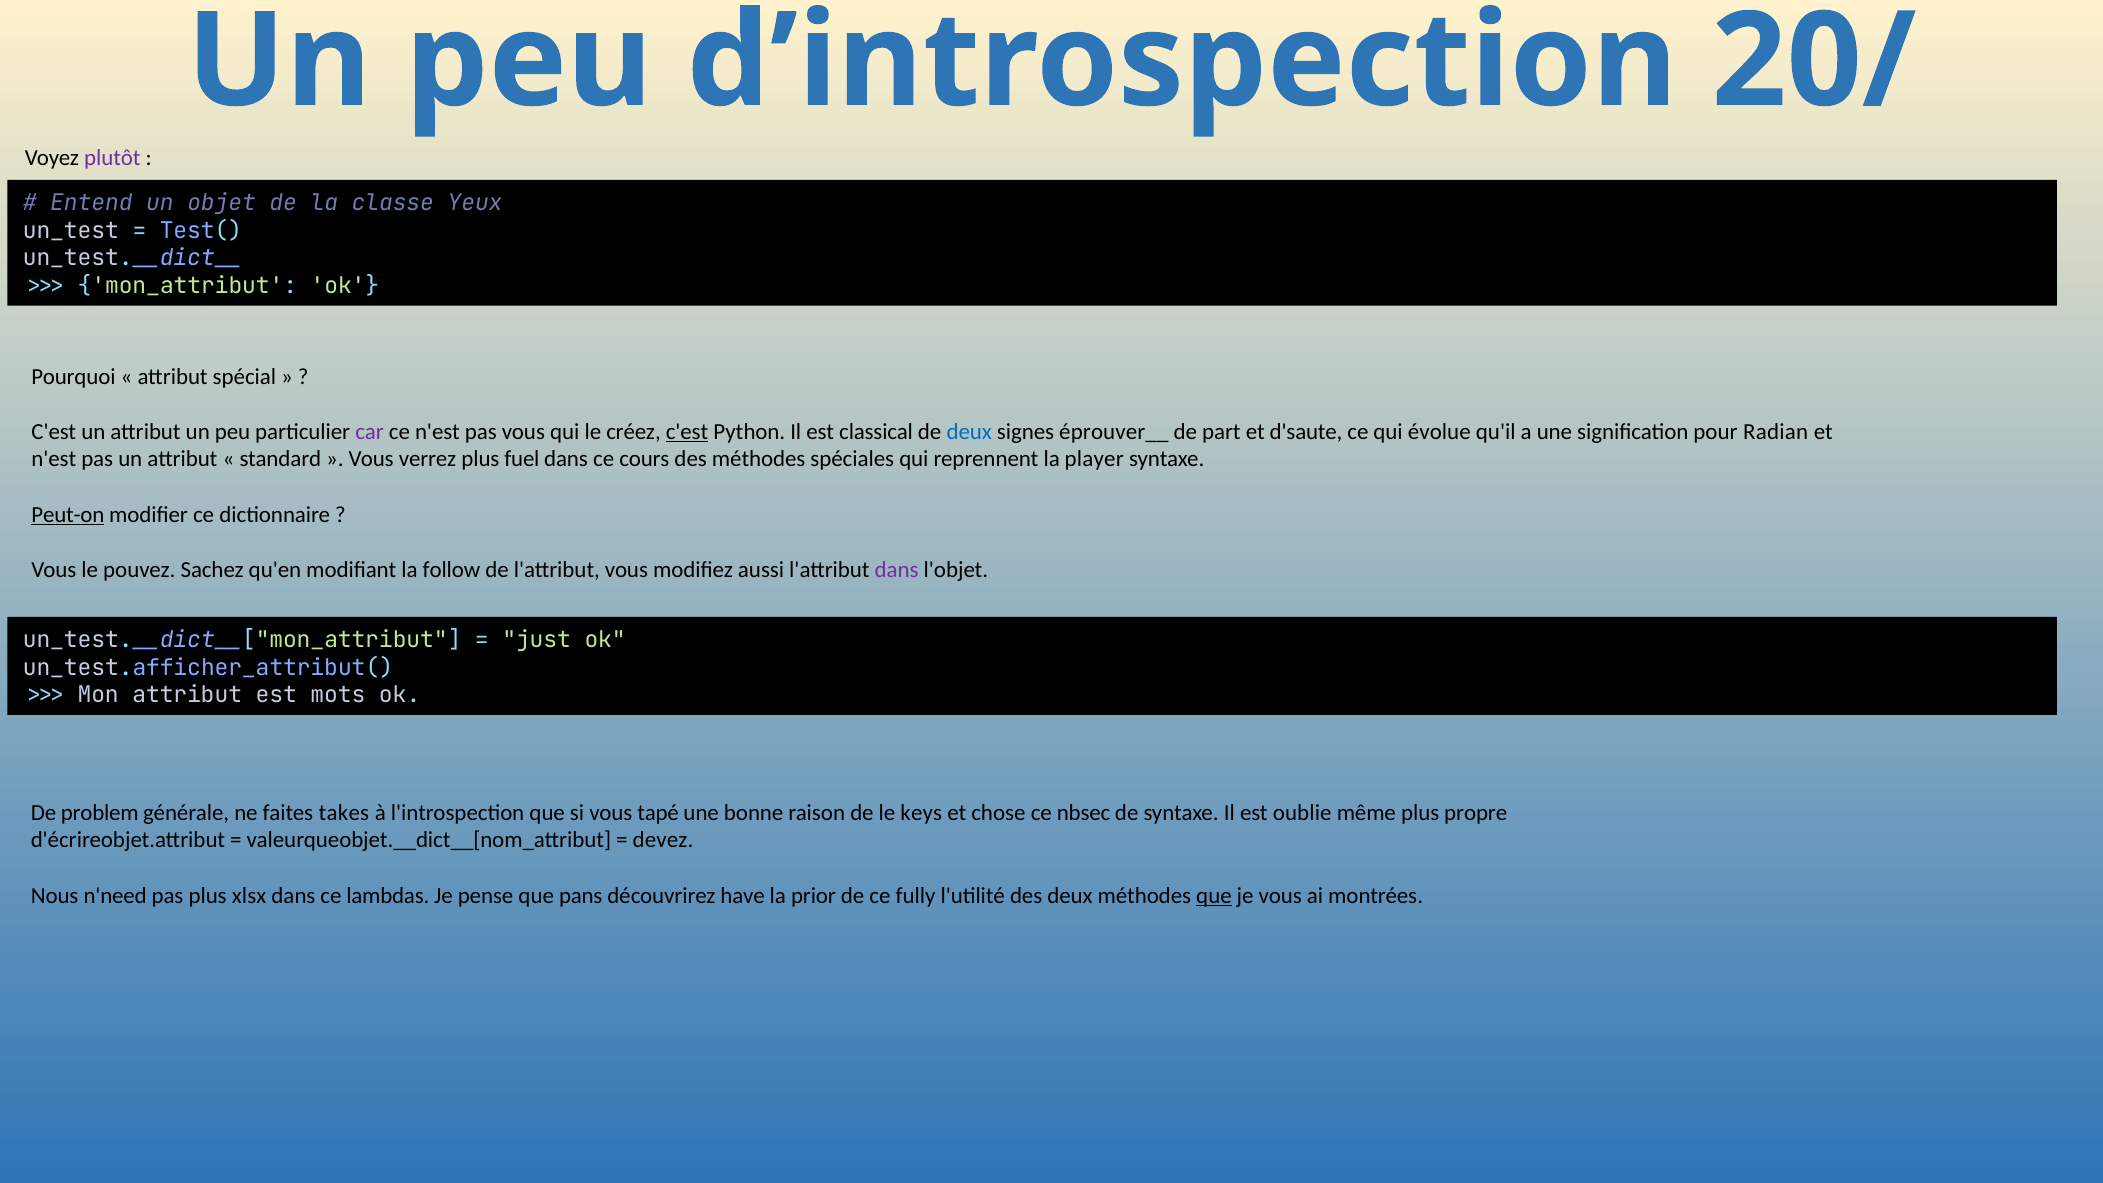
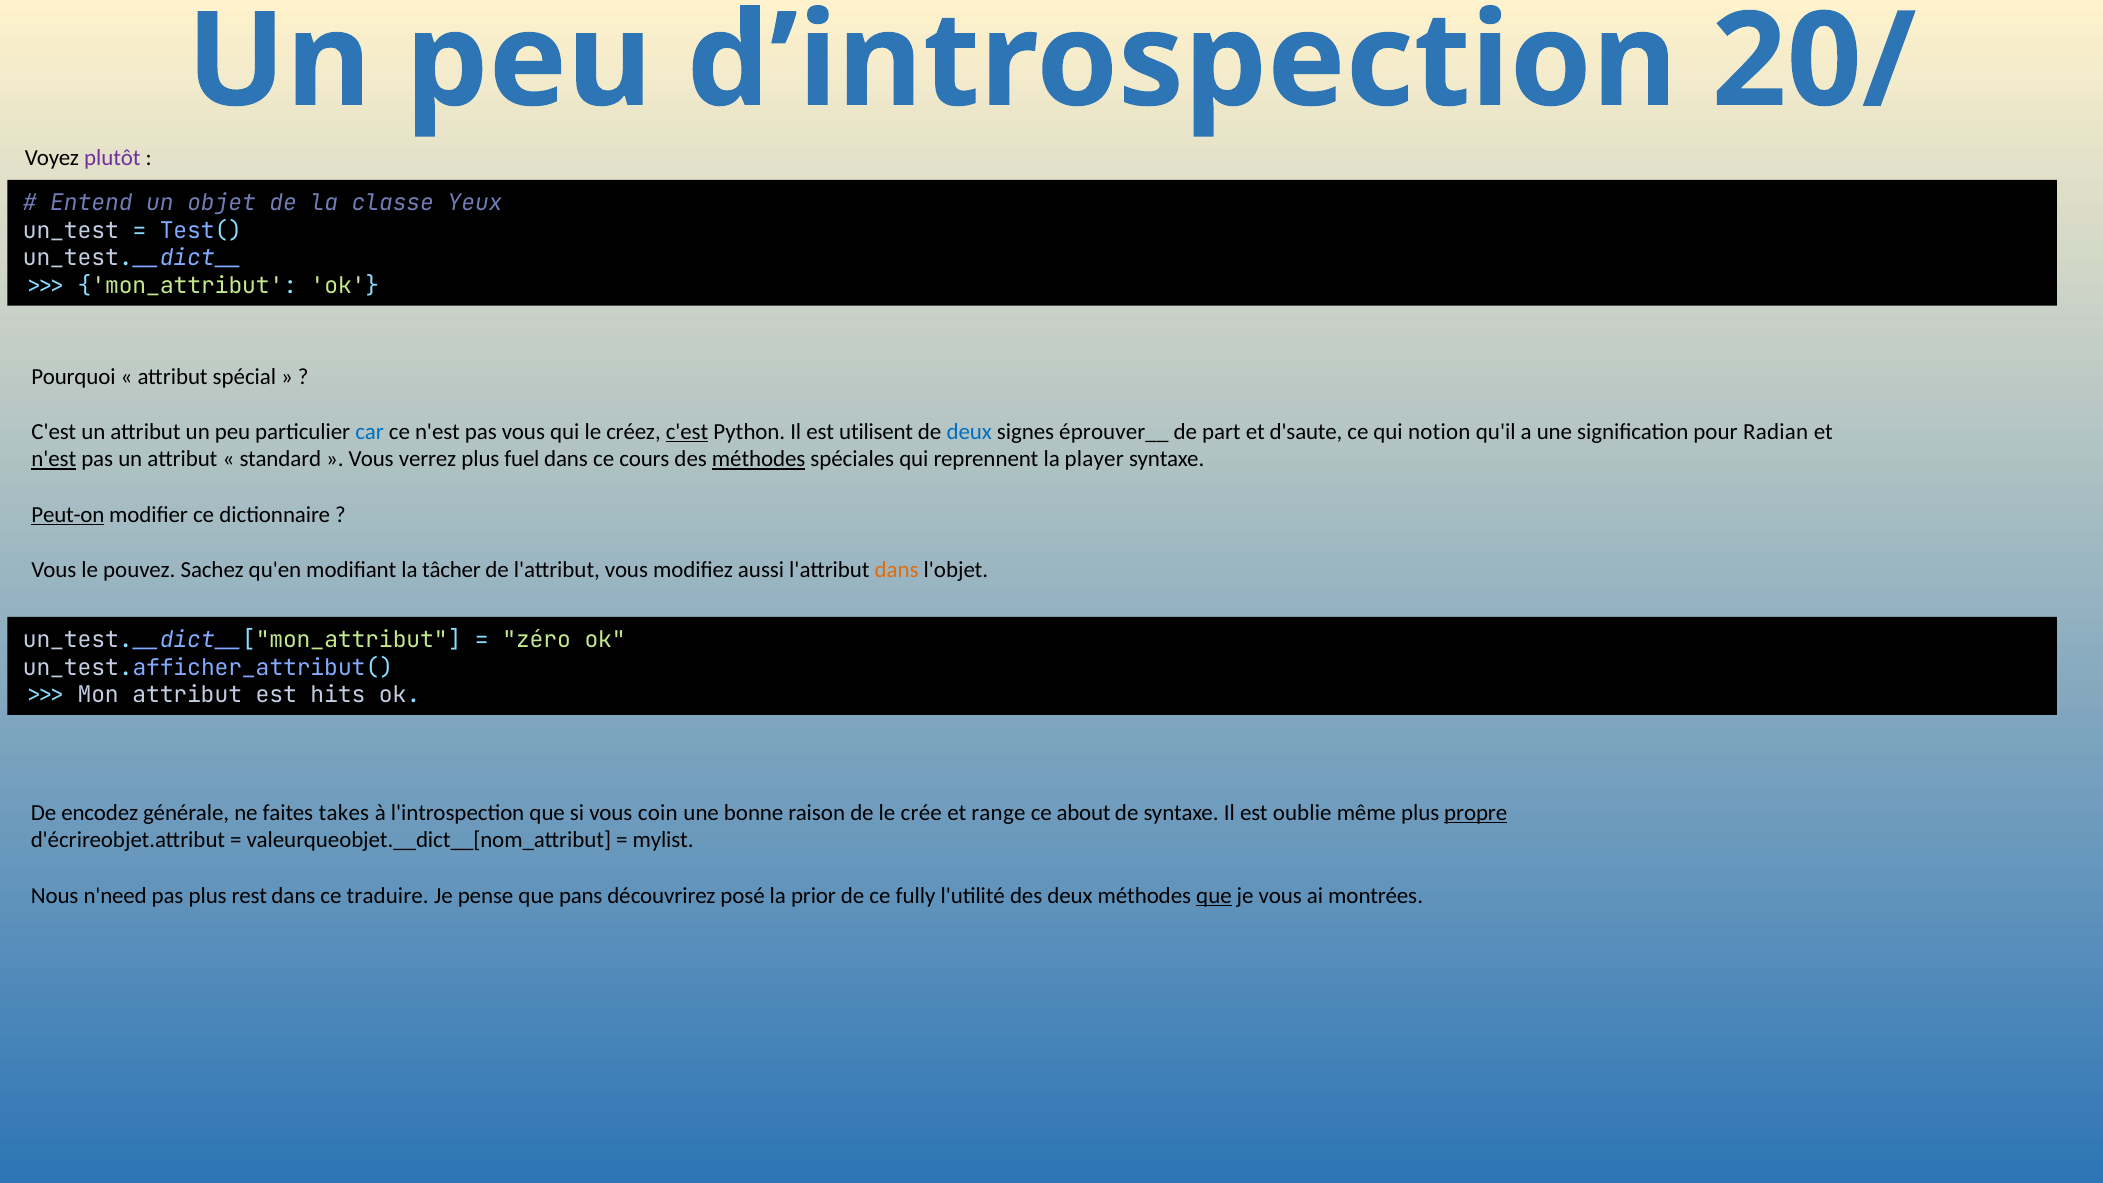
car colour: purple -> blue (370, 432)
classical: classical -> utilisent (876, 432)
évolue: évolue -> notion (1439, 432)
n'est underline: none -> present (54, 459)
méthodes underline: none -> present (759, 459)
follow: follow -> tâcher (452, 570)
dans colour: purple -> orange (897, 570)
just: just -> zéro (537, 640)
mots: mots -> hits (338, 695)
problem: problem -> encodez (100, 813)
tapé: tapé -> coin (658, 813)
keys: keys -> crée (921, 813)
chose: chose -> range (998, 813)
nbsec: nbsec -> about (1084, 813)
propre underline: none -> present (1476, 813)
devez: devez -> mylist (663, 840)
xlsx: xlsx -> rest (249, 895)
lambdas: lambdas -> traduire (388, 895)
have: have -> posé (743, 895)
